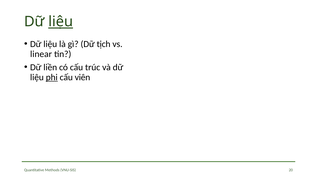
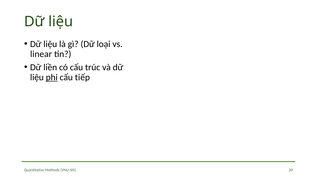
liệu underline: present -> none (61, 22)
tịch: tịch -> loại (104, 44)
viên: viên -> tiếp (82, 77)
